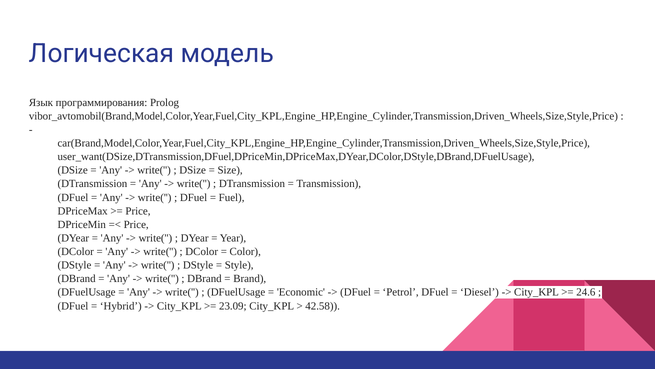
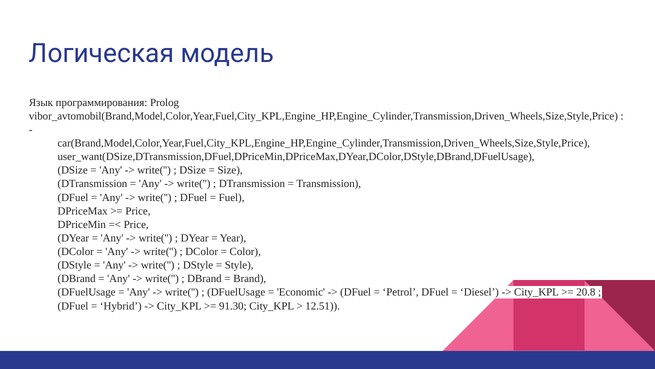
24.6: 24.6 -> 20.8 (586, 292)
23.09: 23.09 -> 91.30 (233, 305)
42.58: 42.58 -> 12.51 (323, 305)
